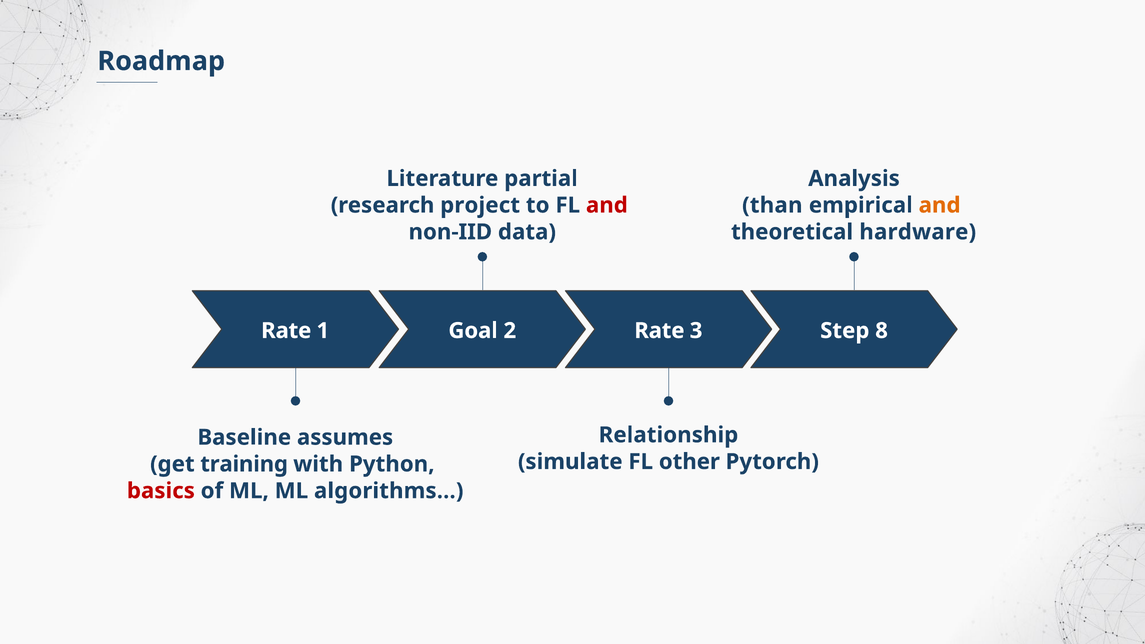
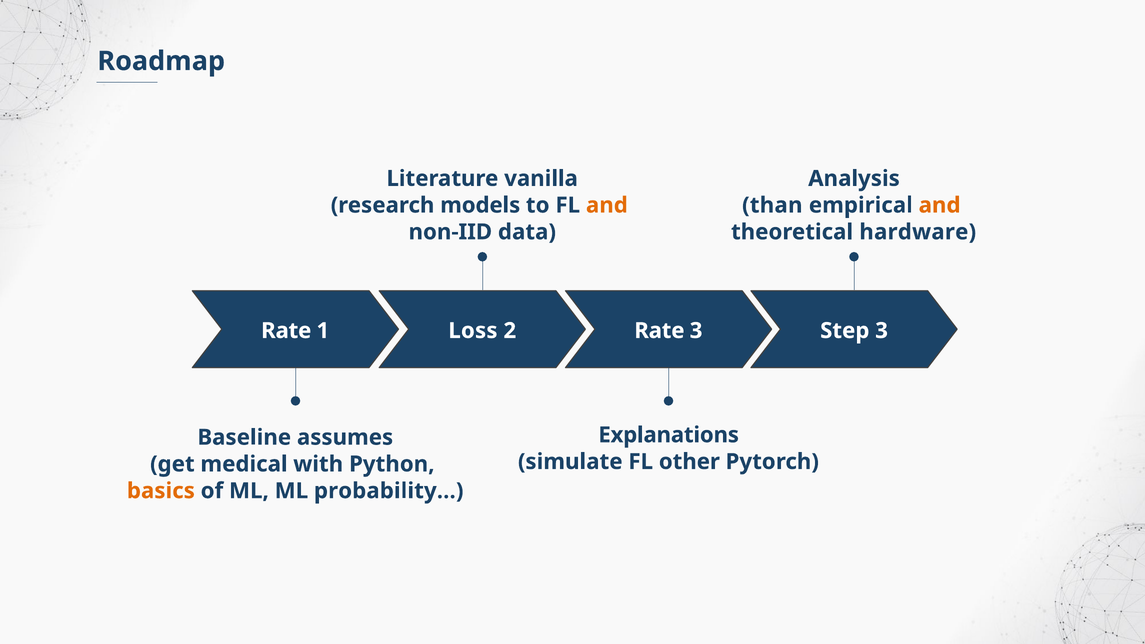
partial: partial -> vanilla (541, 179)
project: project -> models (480, 205)
and colour: red -> orange (607, 205)
Goal: Goal -> Loss (473, 331)
Step 8: 8 -> 3 (882, 331)
Relationship: Relationship -> Explanations (669, 435)
training: training -> medical (244, 464)
basics colour: red -> orange (161, 491)
algorithms…: algorithms… -> probability… (389, 491)
